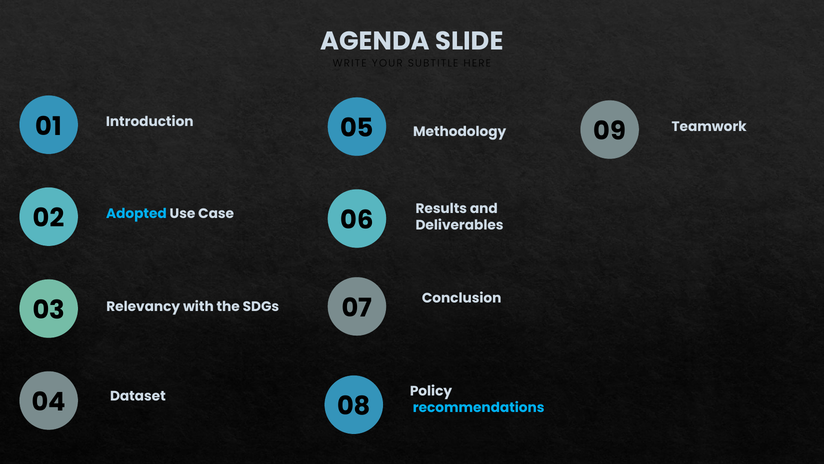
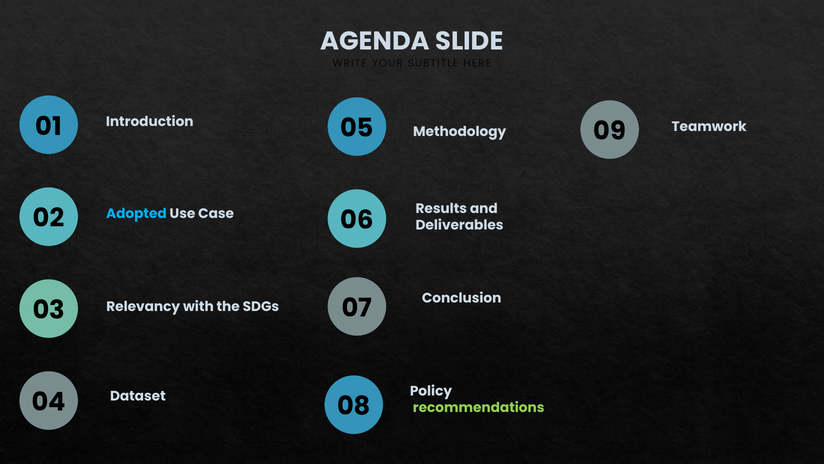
recommendations colour: light blue -> light green (479, 407)
